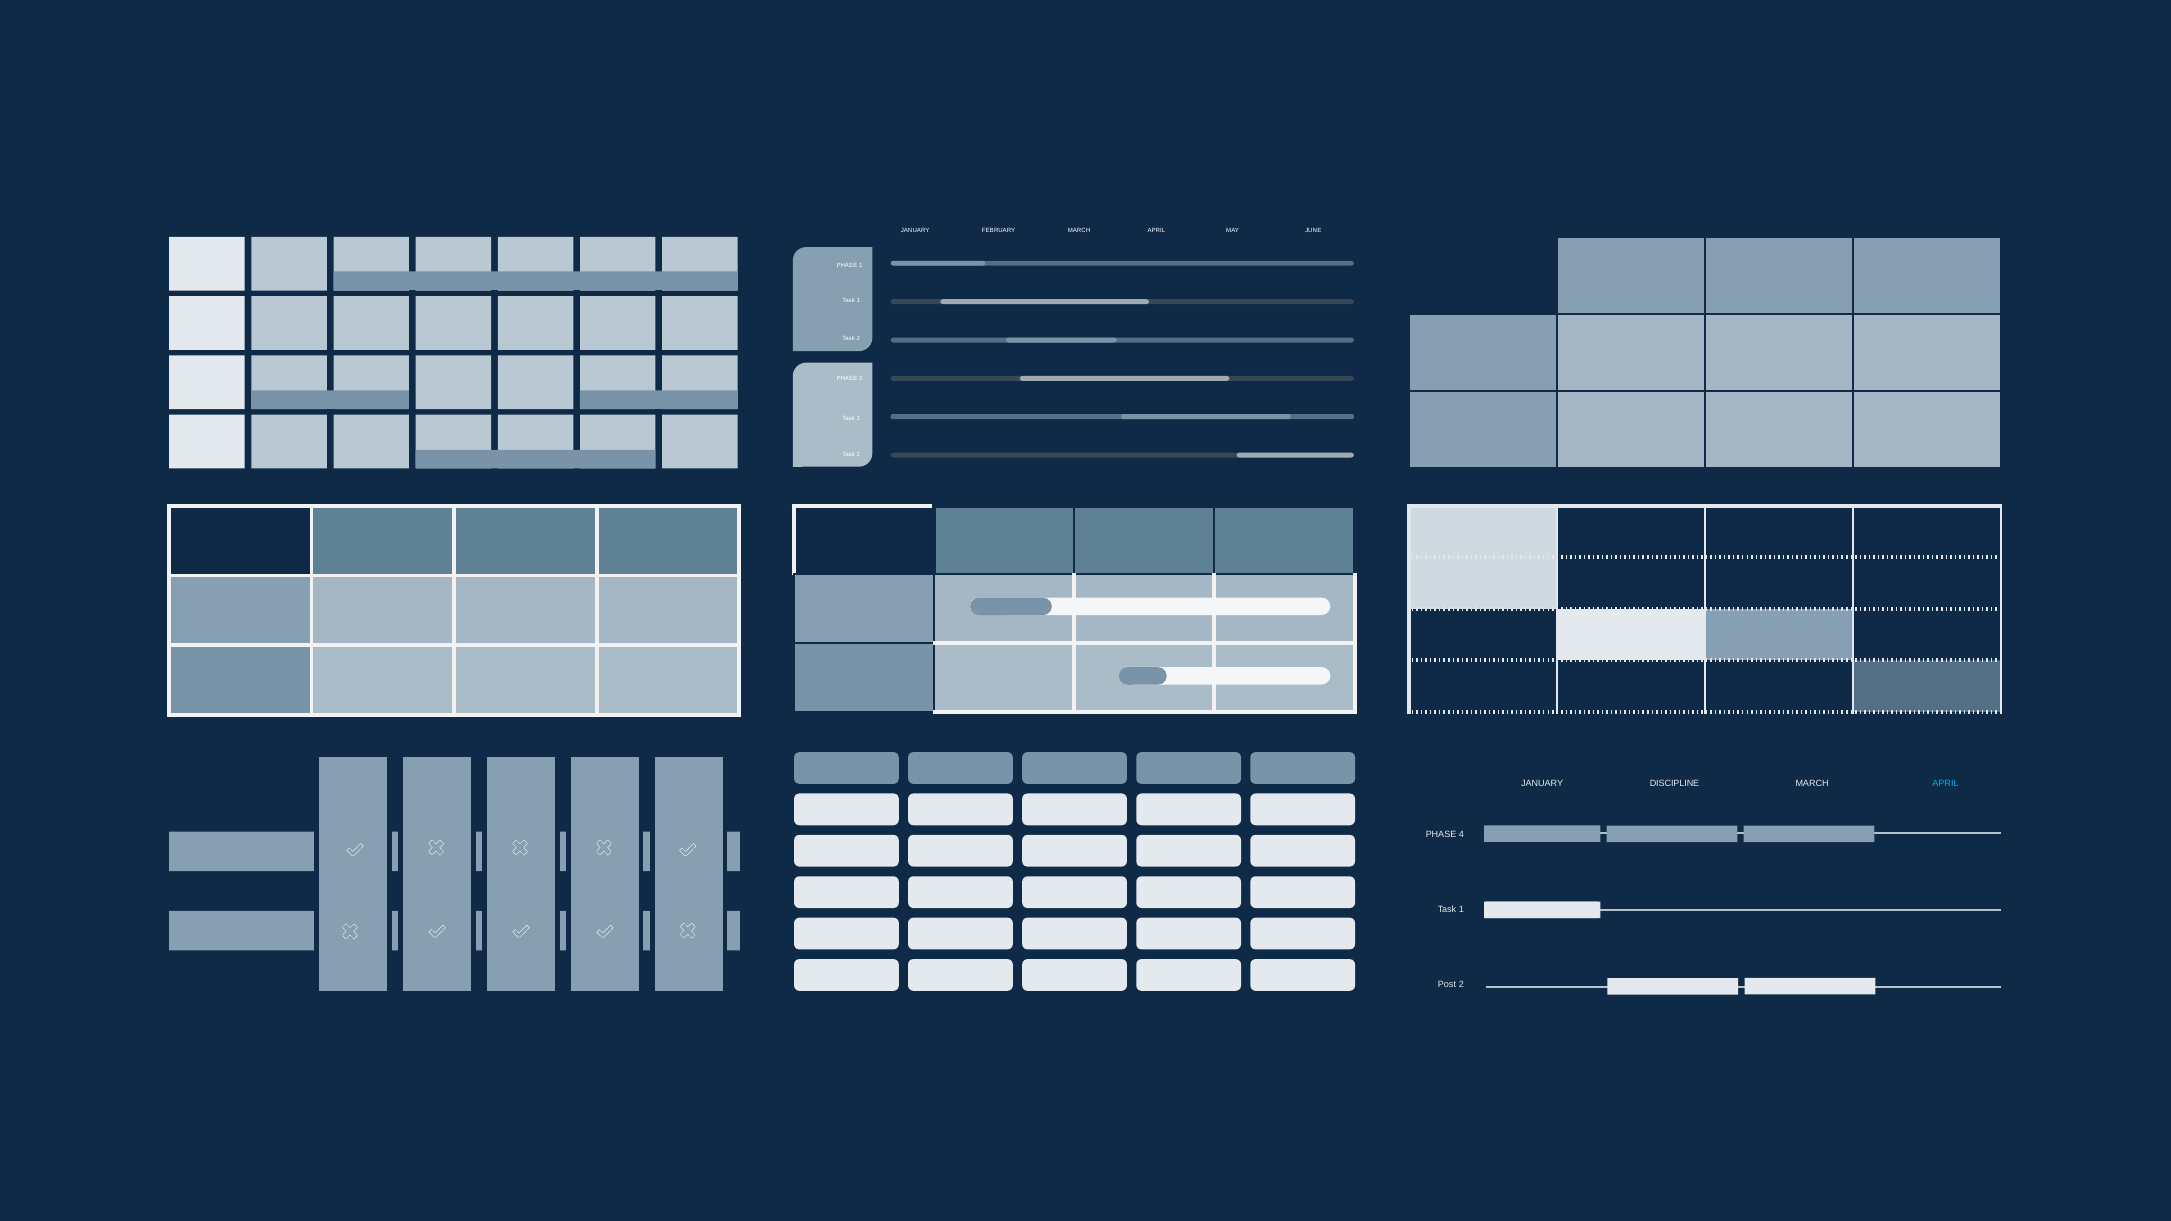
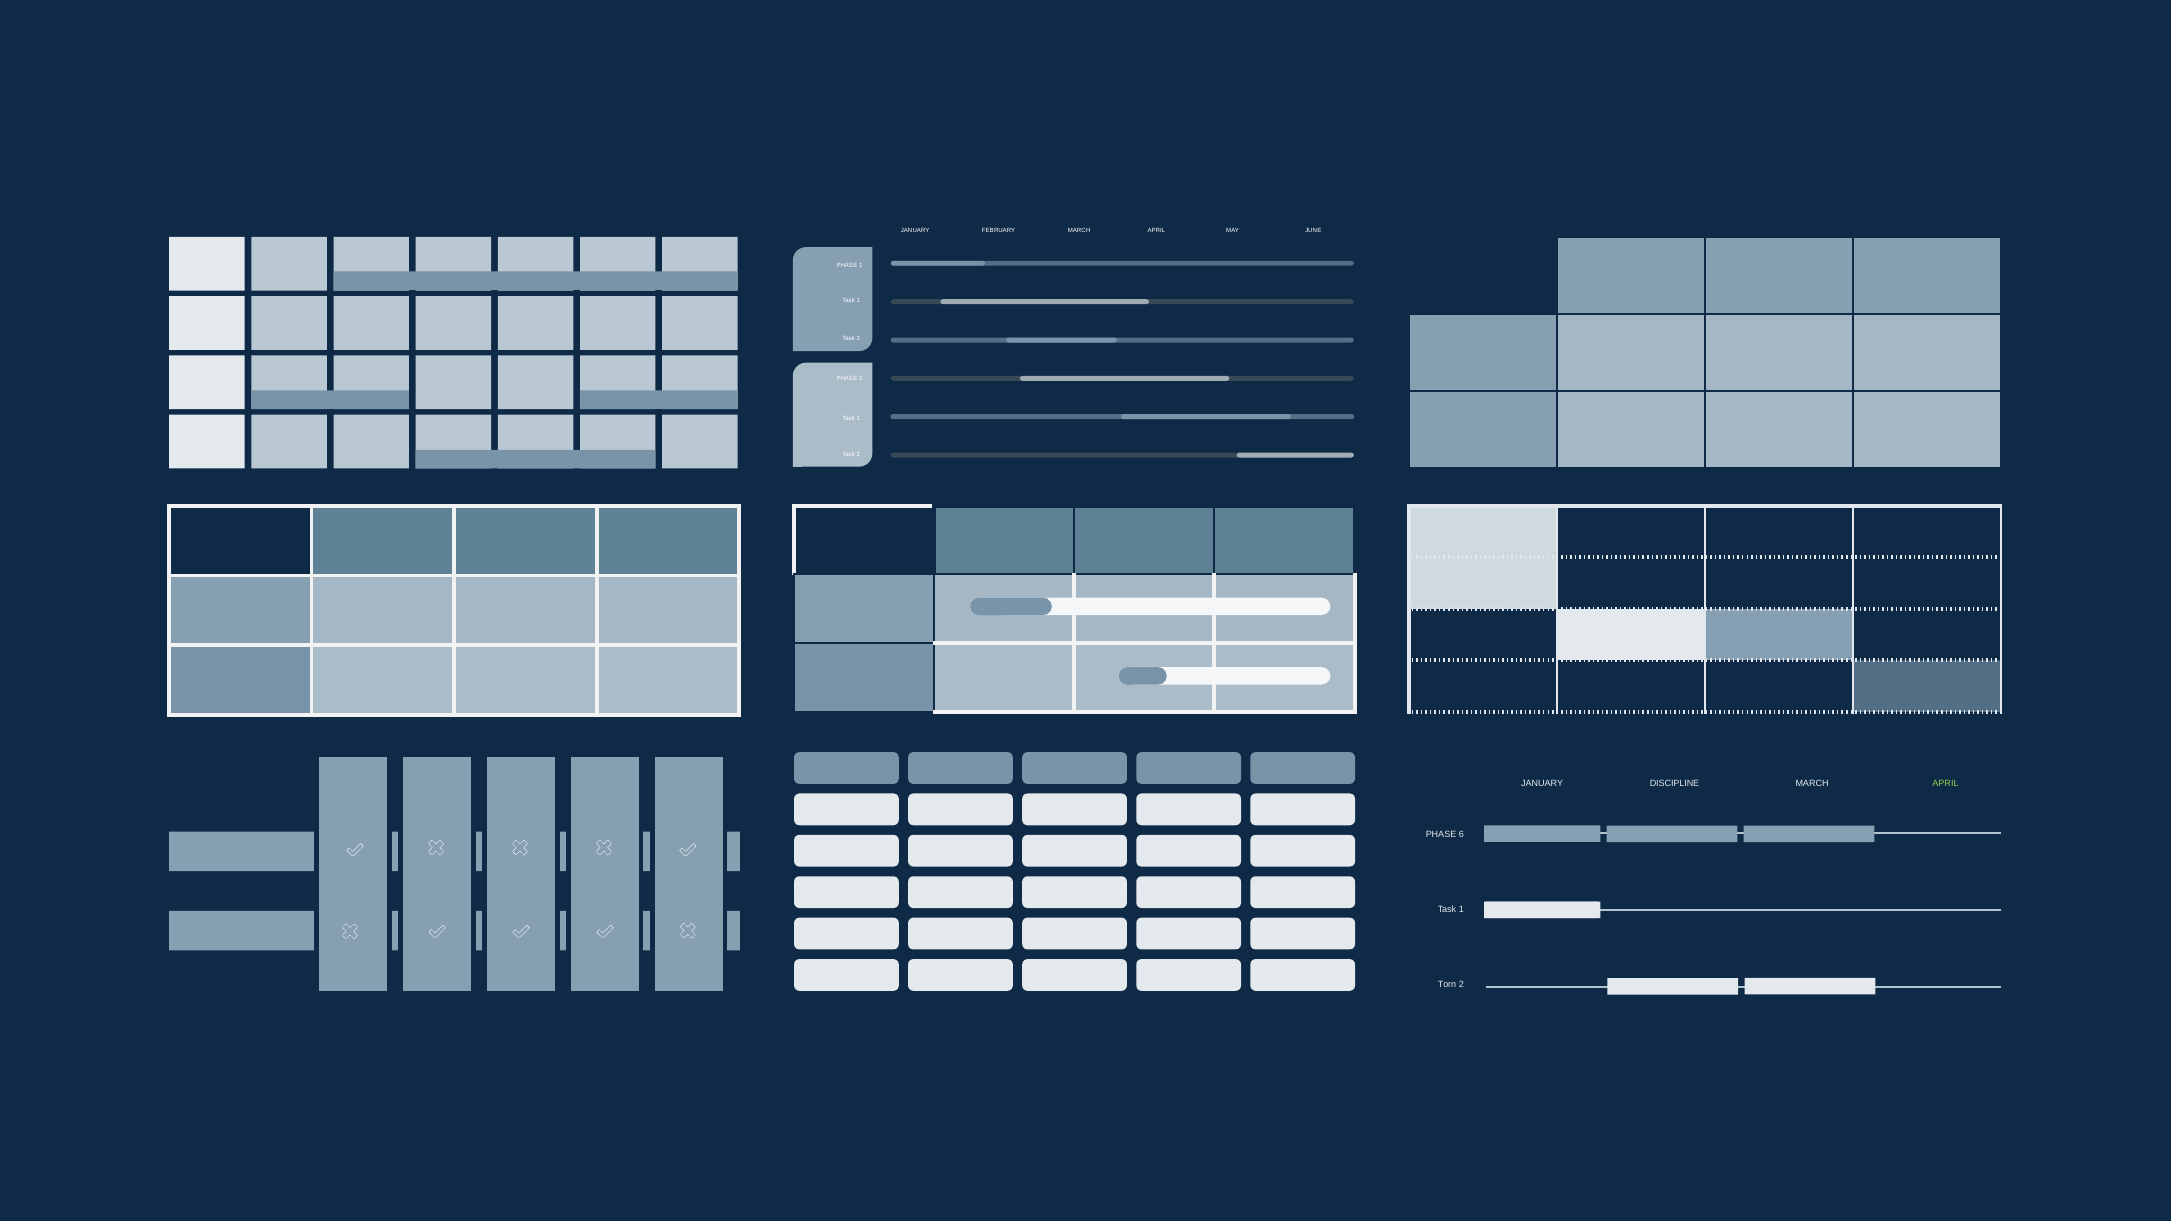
APRIL colour: light blue -> light green (1945, 784)
4: 4 -> 6 (1461, 834)
Post: Post -> Torn (1447, 984)
